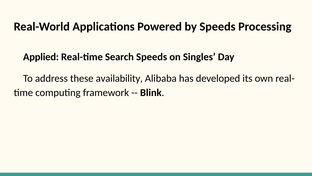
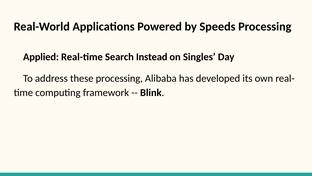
Search Speeds: Speeds -> Instead (152, 57)
these availability: availability -> processing (119, 78)
